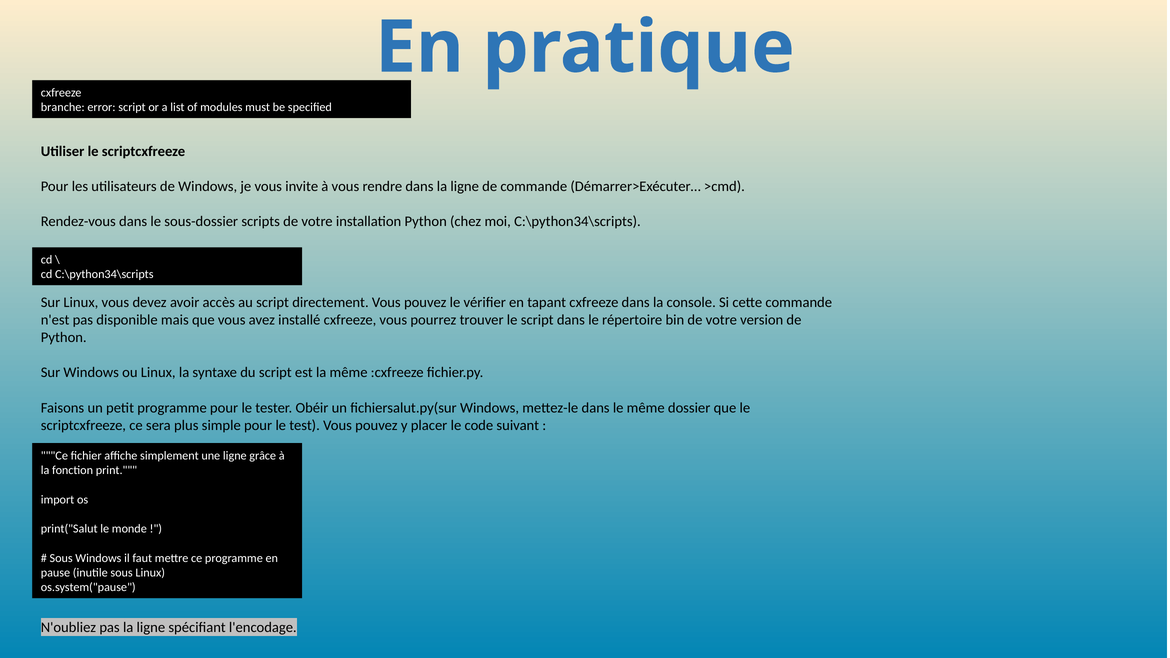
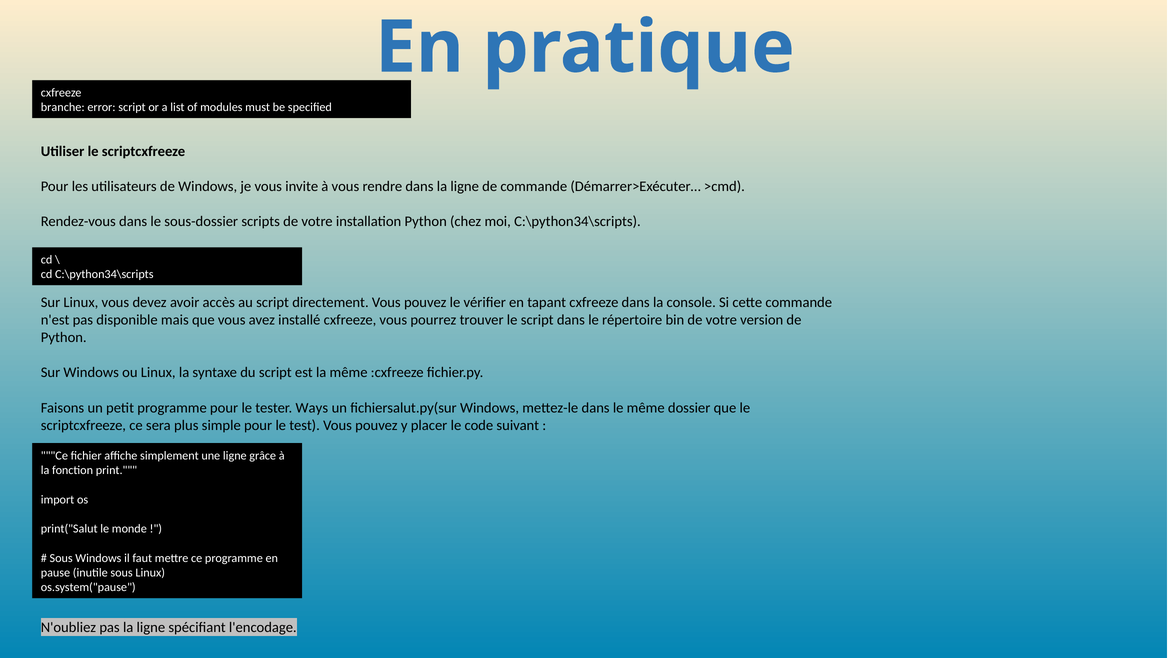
Obéir: Obéir -> Ways (312, 408)
